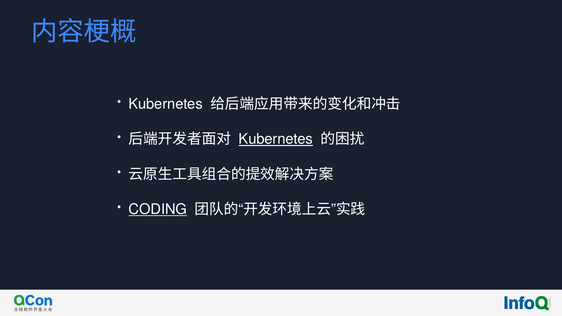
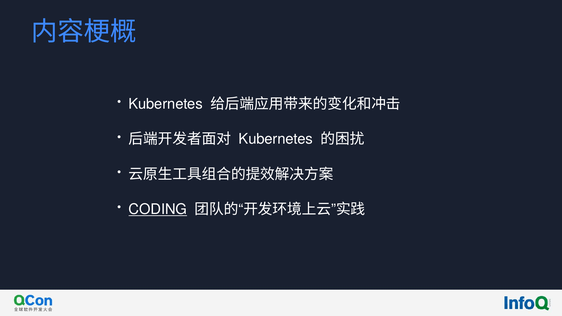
Kubernetes underline: present -> none (276, 139)
